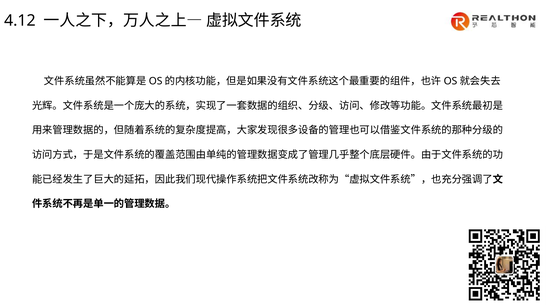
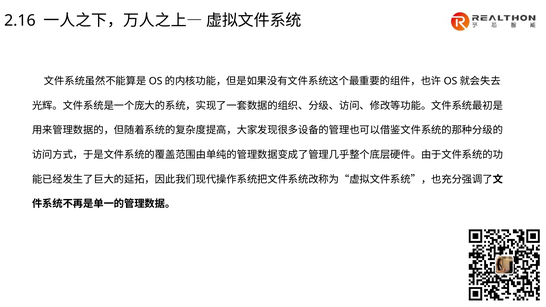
4.12: 4.12 -> 2.16 (20, 21)
